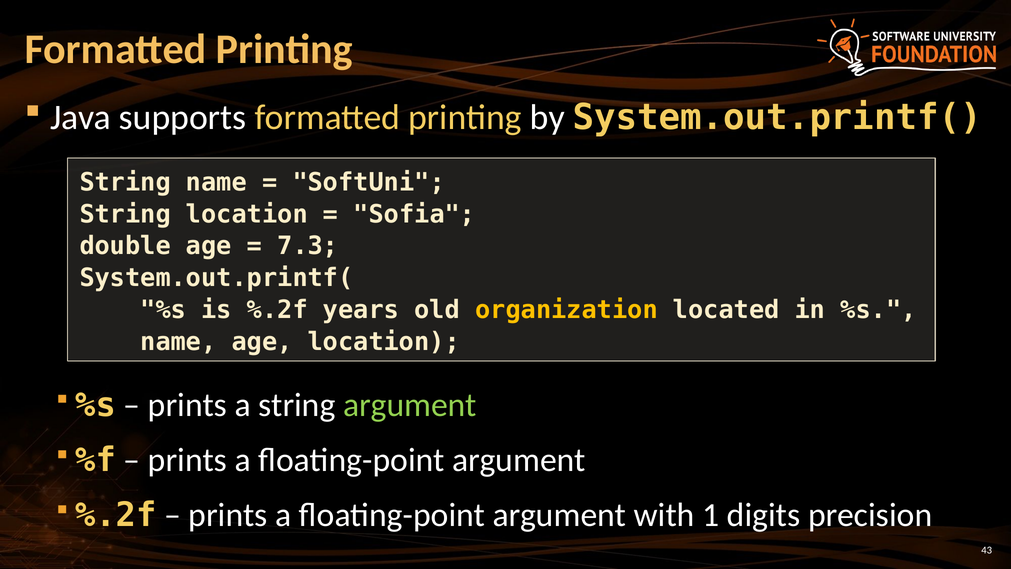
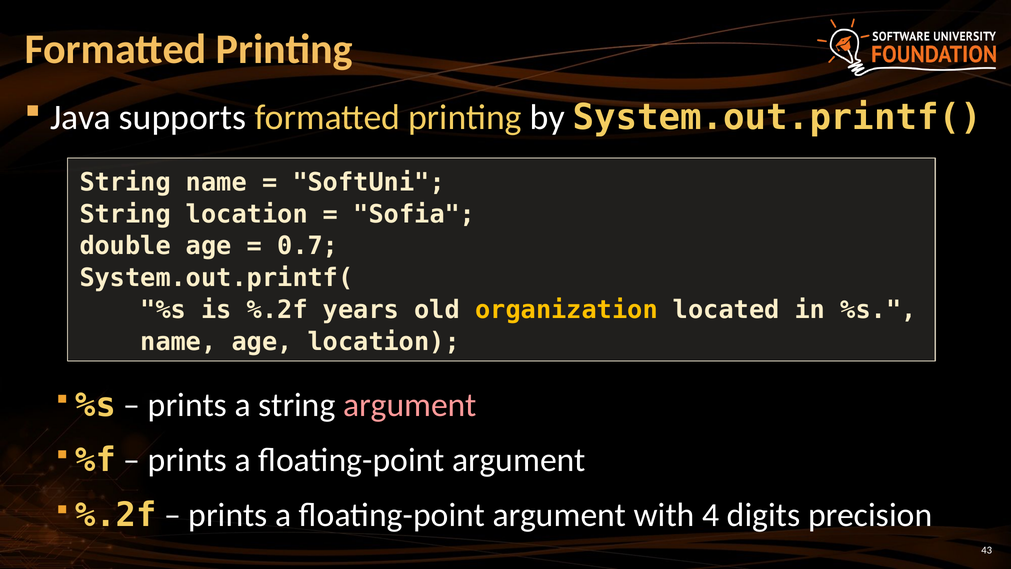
7.3: 7.3 -> 0.7 (308, 246)
argument colour: light green -> pink (410, 405)
1: 1 -> 4 (711, 515)
